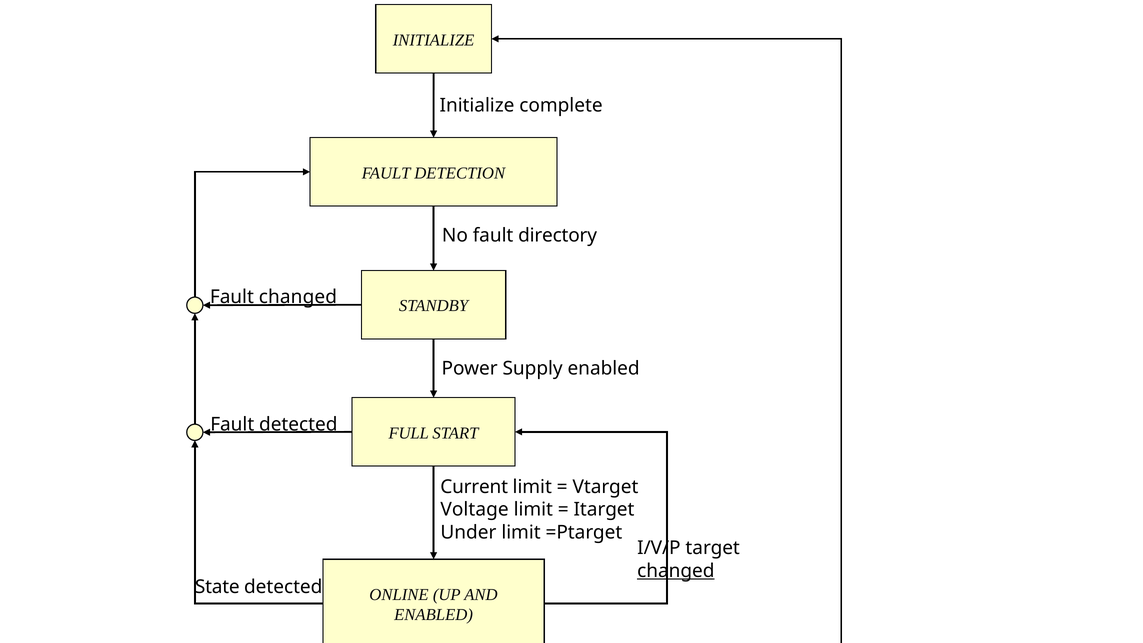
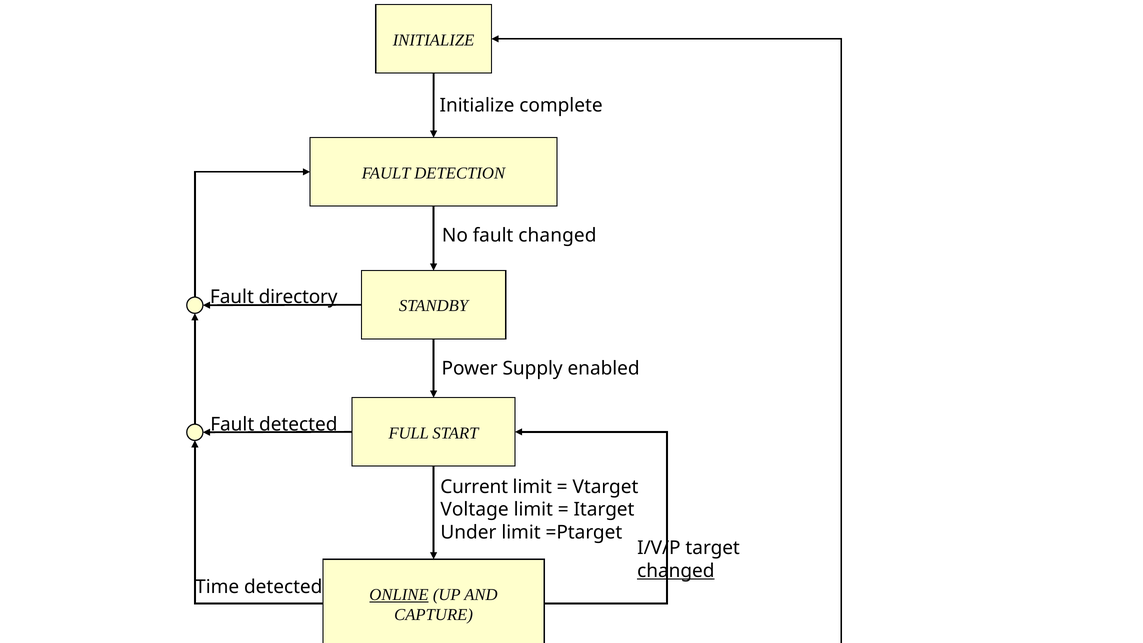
fault directory: directory -> changed (557, 235)
Fault changed: changed -> directory (298, 297)
State: State -> Time (217, 587)
ONLINE underline: none -> present (399, 595)
ENABLED: ENABLED -> CAPTURE (434, 615)
